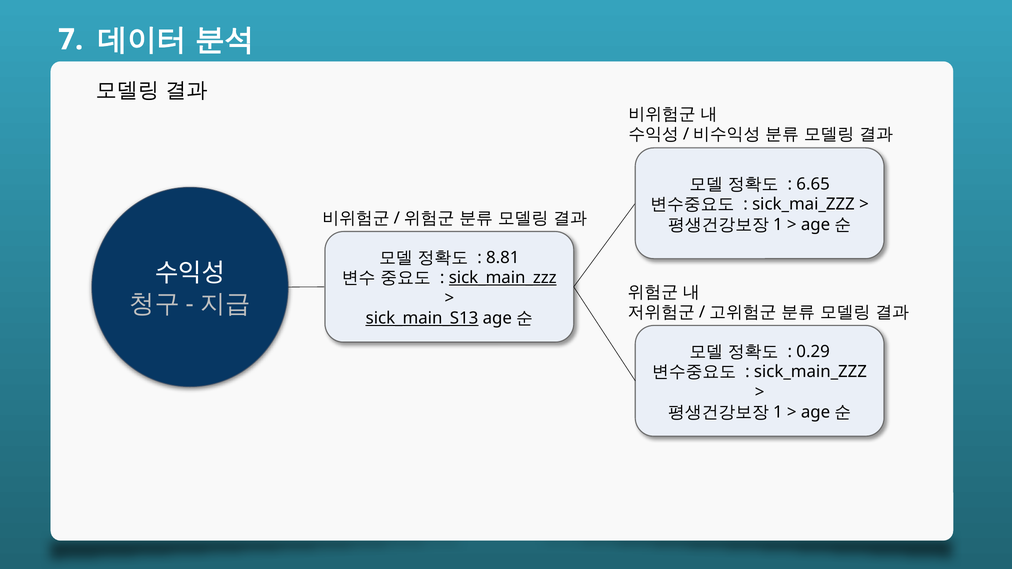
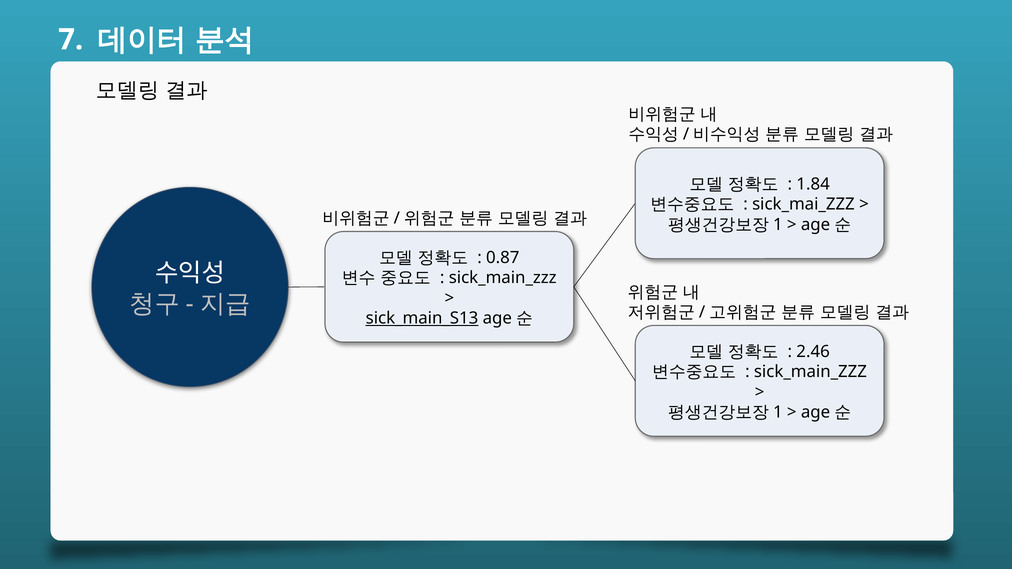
6.65: 6.65 -> 1.84 (813, 184)
8.81: 8.81 -> 0.87 (503, 258)
sick_main_zzz underline: present -> none (503, 278)
0.29: 0.29 -> 2.46 (813, 352)
